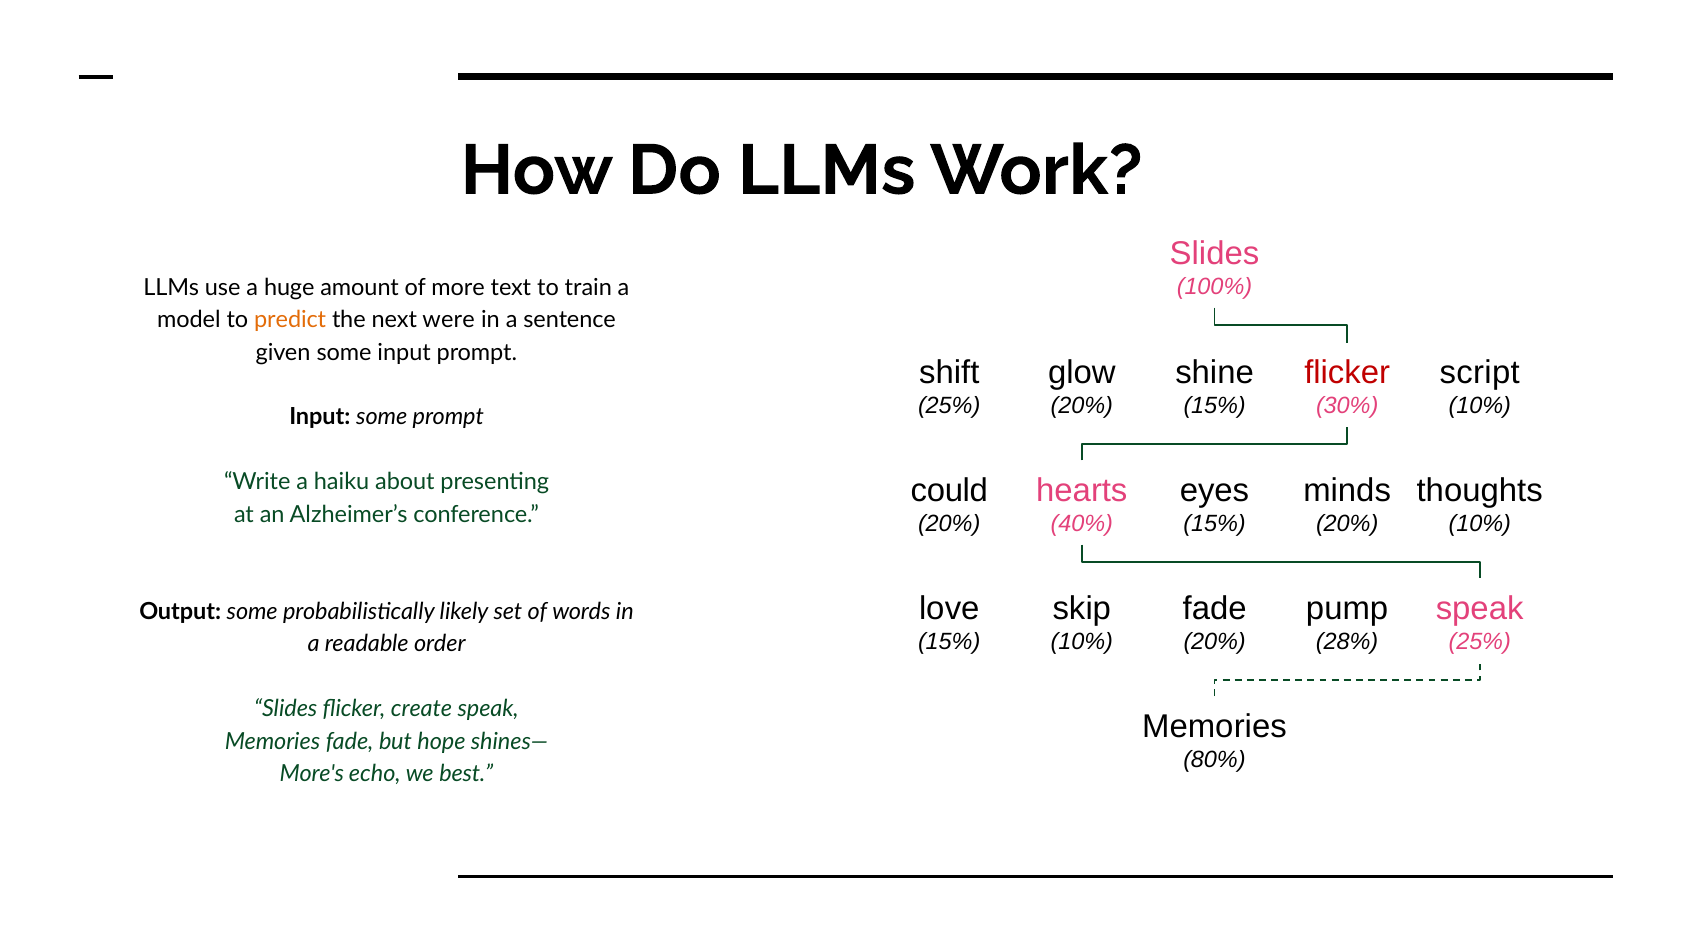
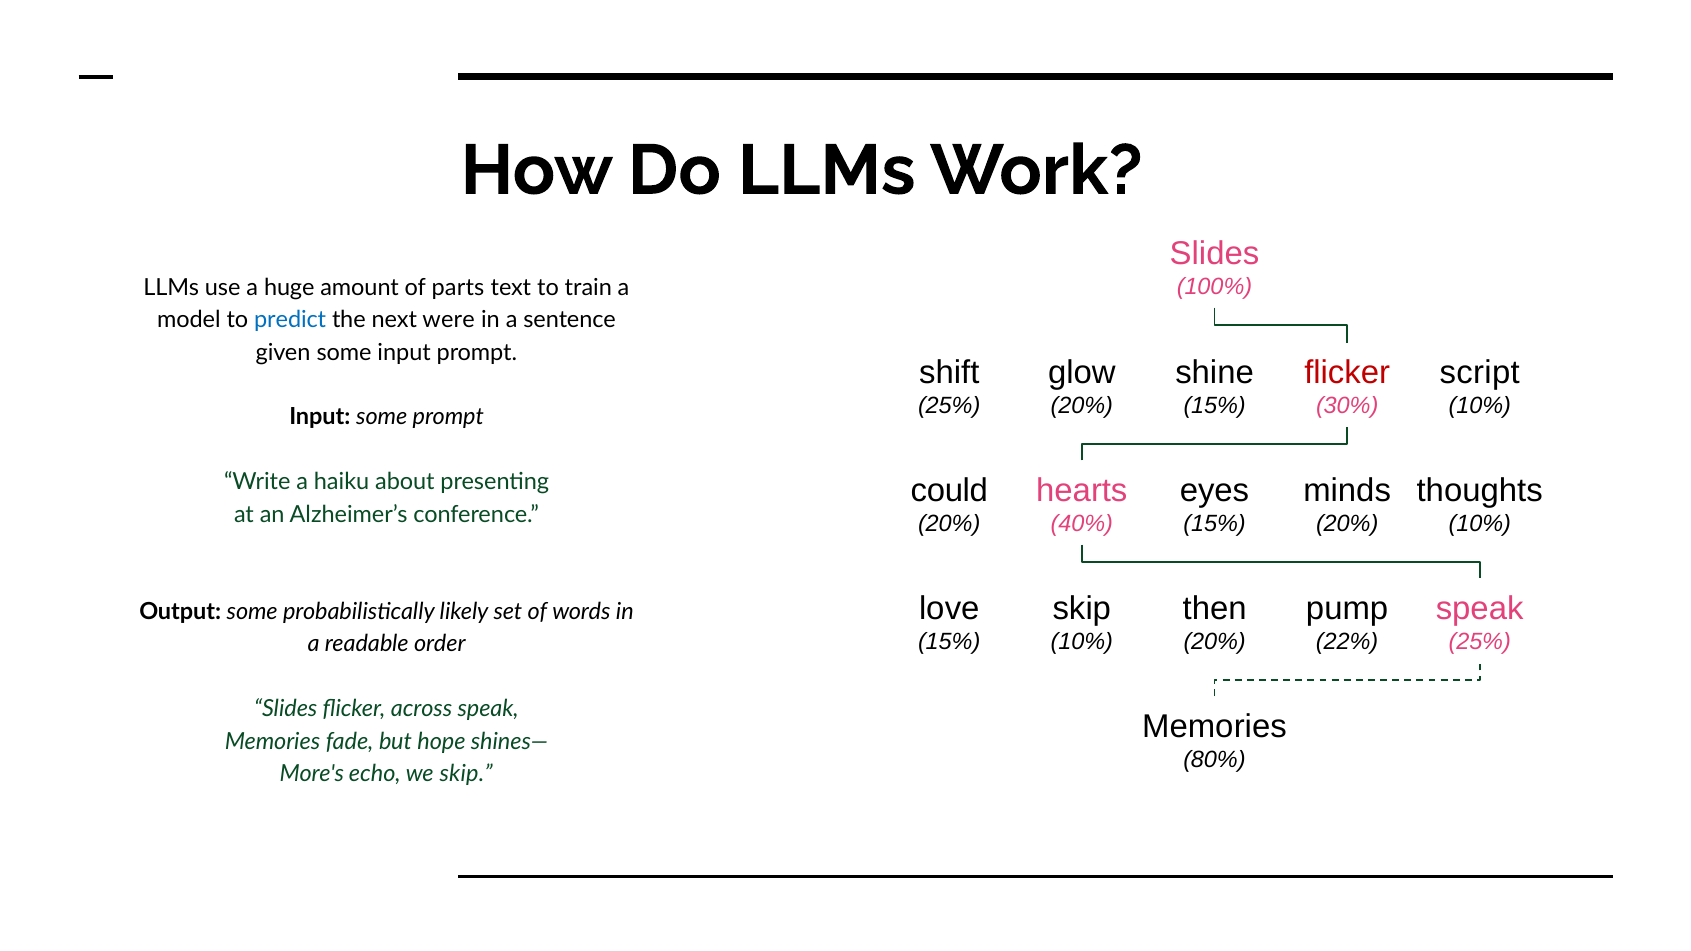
more: more -> parts (458, 288)
predict colour: orange -> blue (290, 320)
fade: fade -> then (1215, 609)
28%: 28% -> 22% (1347, 642)
create: create -> across (422, 709)
we best: best -> skip (466, 774)
